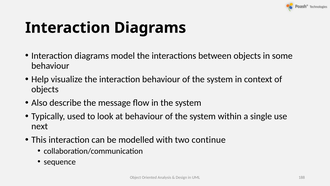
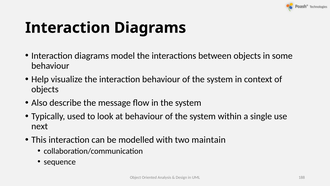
continue: continue -> maintain (209, 140)
